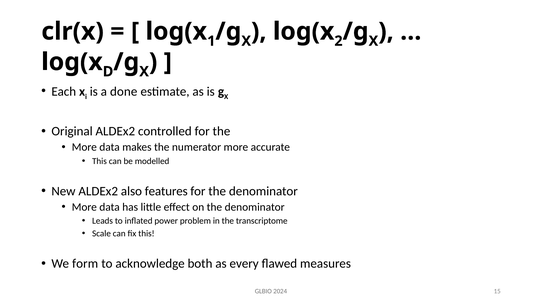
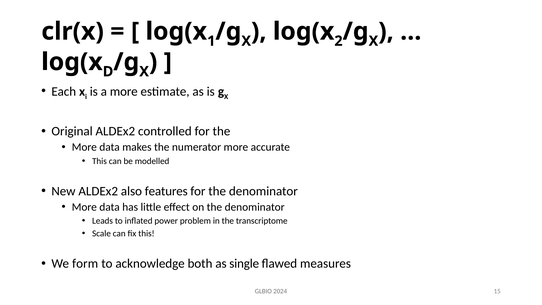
a done: done -> more (124, 92)
every: every -> single (244, 263)
